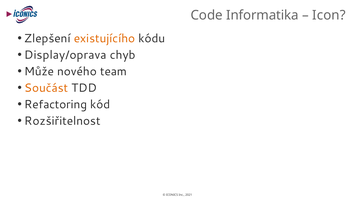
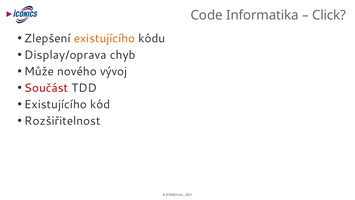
Icon: Icon -> Click (329, 15)
team: team -> vývoj (114, 71)
Součást colour: orange -> red (46, 88)
Refactoring: Refactoring -> Existujícího (56, 104)
